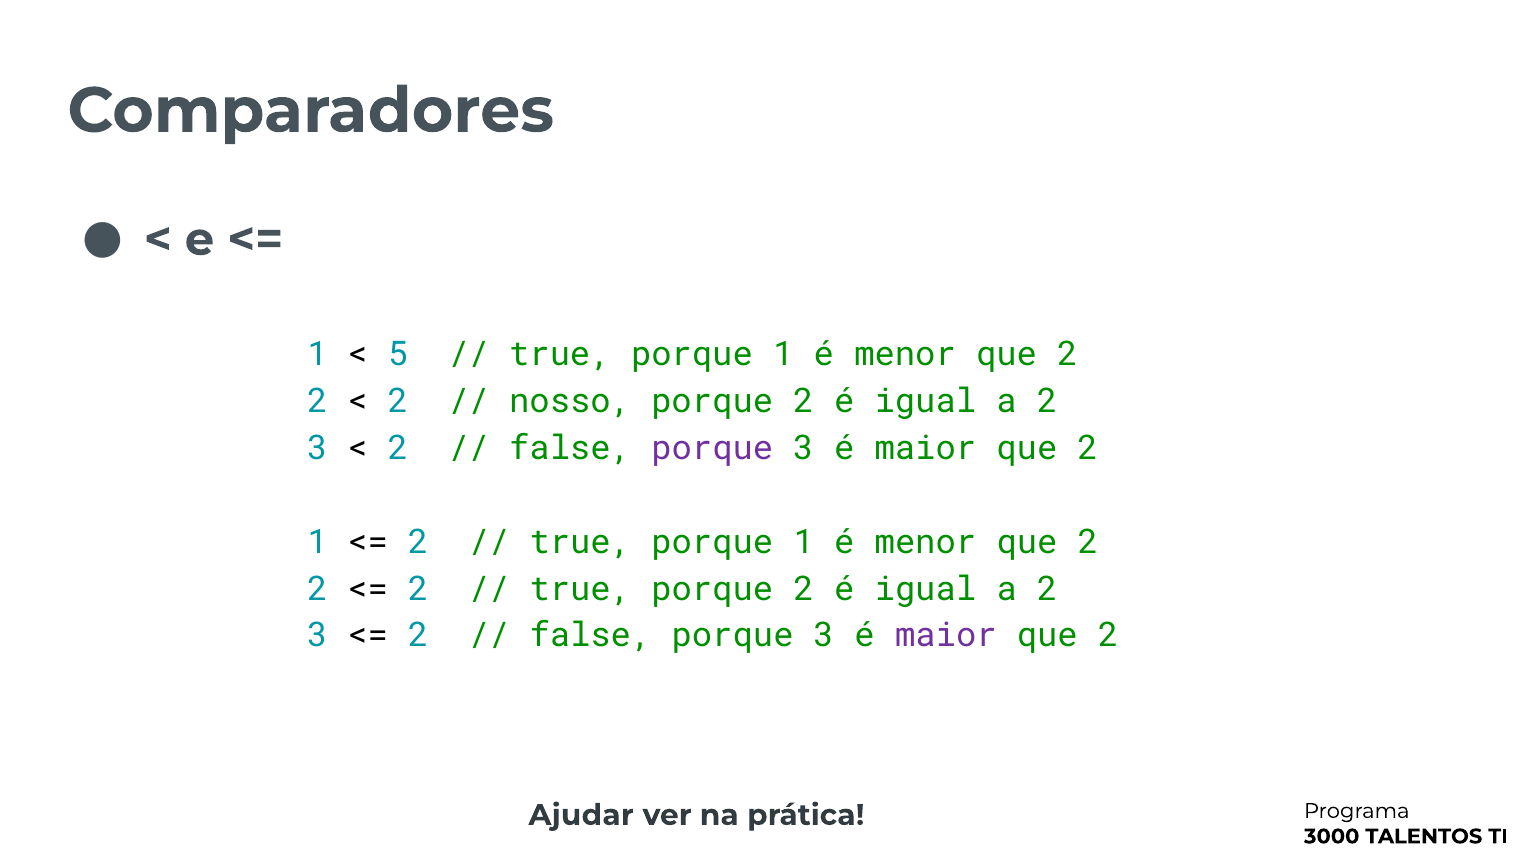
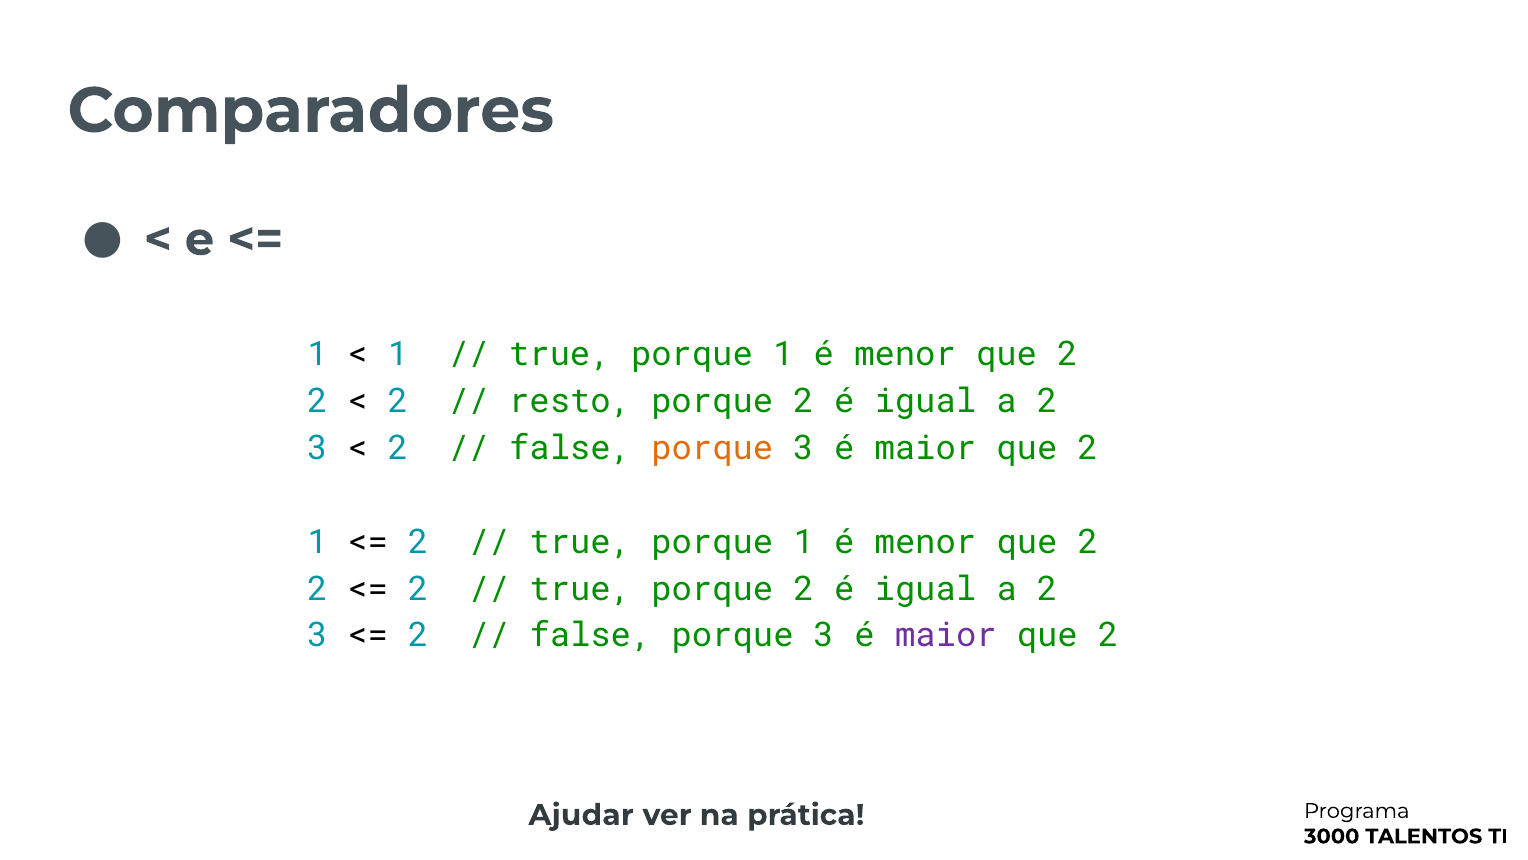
5: 5 -> 1 (398, 355)
nosso: nosso -> resto (570, 401)
porque colour: purple -> orange (712, 448)
